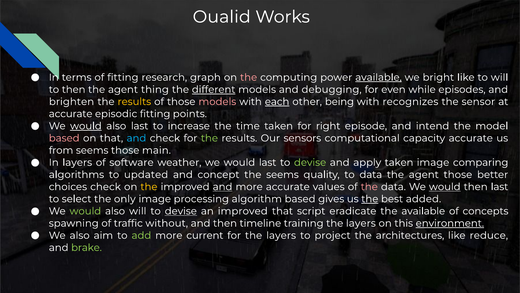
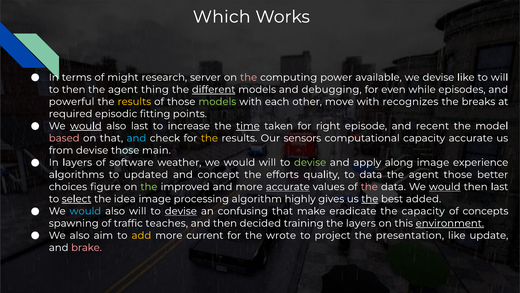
Oualid: Oualid -> Which (222, 17)
of fitting: fitting -> might (123, 77)
graph: graph -> server (205, 77)
available underline: present -> none (378, 77)
we bright: bright -> devise (438, 77)
brighten: brighten -> powerful (72, 102)
models colour: pink -> light green (217, 102)
each underline: present -> none (277, 102)
being: being -> move (339, 102)
sensor: sensor -> breaks (478, 102)
accurate: accurate -> required (71, 114)
time underline: none -> present (248, 126)
intend: intend -> recent (432, 126)
the colour: light green -> yellow (209, 138)
from seems: seems -> devise (92, 150)
would last: last -> will (268, 162)
apply taken: taken -> along (399, 162)
comparing: comparing -> experience (481, 162)
the seems: seems -> efforts (282, 174)
choices check: check -> figure (106, 186)
the colour: yellow -> light green (149, 186)
and underline: present -> none (223, 186)
accurate underline: none -> present (288, 186)
select underline: none -> present (77, 199)
only: only -> idea (125, 199)
algorithm based: based -> highly (300, 199)
would colour: light green -> light blue (85, 211)
an improved: improved -> confusing (243, 211)
script: script -> make (311, 211)
the available: available -> capacity (423, 211)
without: without -> teaches (167, 223)
timeline: timeline -> decided (260, 223)
add colour: light green -> yellow (141, 235)
for the layers: layers -> wrote (281, 235)
architectures: architectures -> presentation (410, 235)
reduce: reduce -> update (489, 235)
brake colour: light green -> pink (86, 247)
